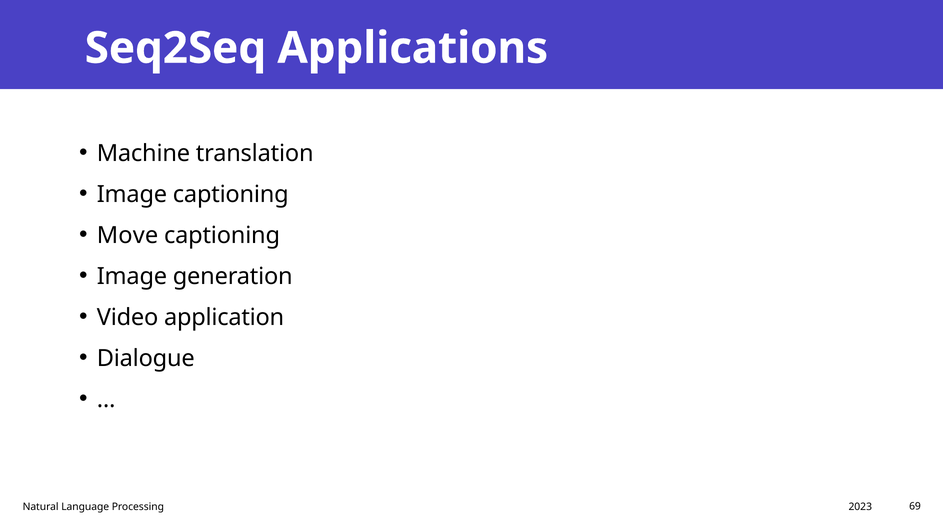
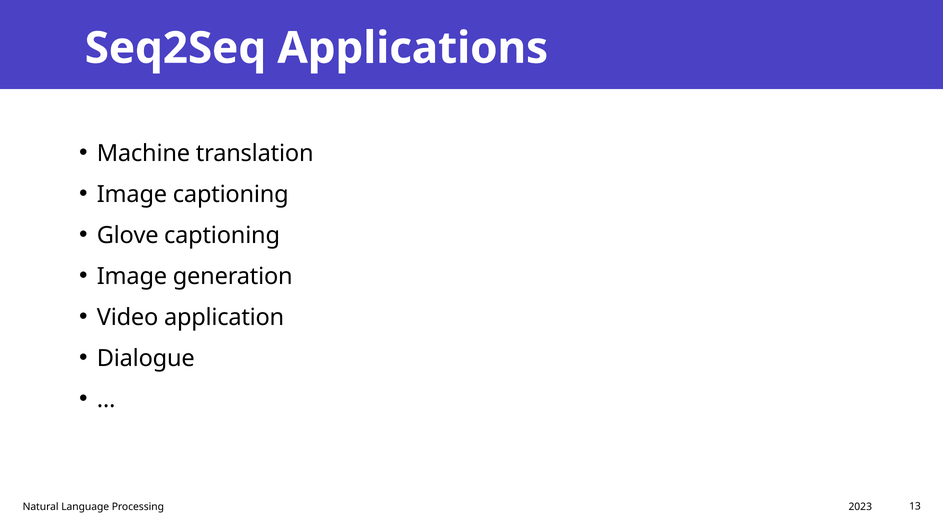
Move: Move -> Glove (128, 235)
69: 69 -> 13 (915, 506)
